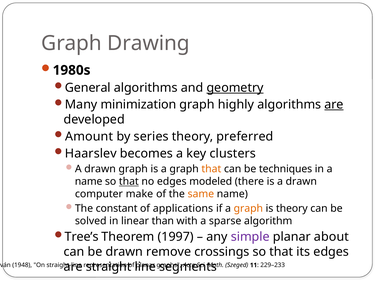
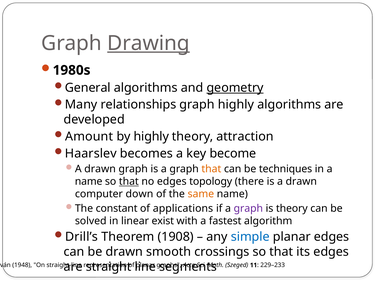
Drawing underline: none -> present (148, 43)
minimization: minimization -> relationships (138, 105)
are underline: present -> none (334, 105)
by series: series -> highly (151, 137)
preferred: preferred -> attraction (245, 137)
clusters: clusters -> become (233, 154)
modeled: modeled -> topology (211, 182)
make: make -> down (139, 194)
graph colour: orange -> purple (248, 209)
than: than -> exist (163, 221)
sparse: sparse -> fastest (225, 221)
Tree’s: Tree’s -> Drill’s (82, 237)
1997: 1997 -> 1908 (176, 237)
simple colour: purple -> blue (250, 237)
planar about: about -> edges (332, 237)
remove: remove -> smooth (169, 252)
